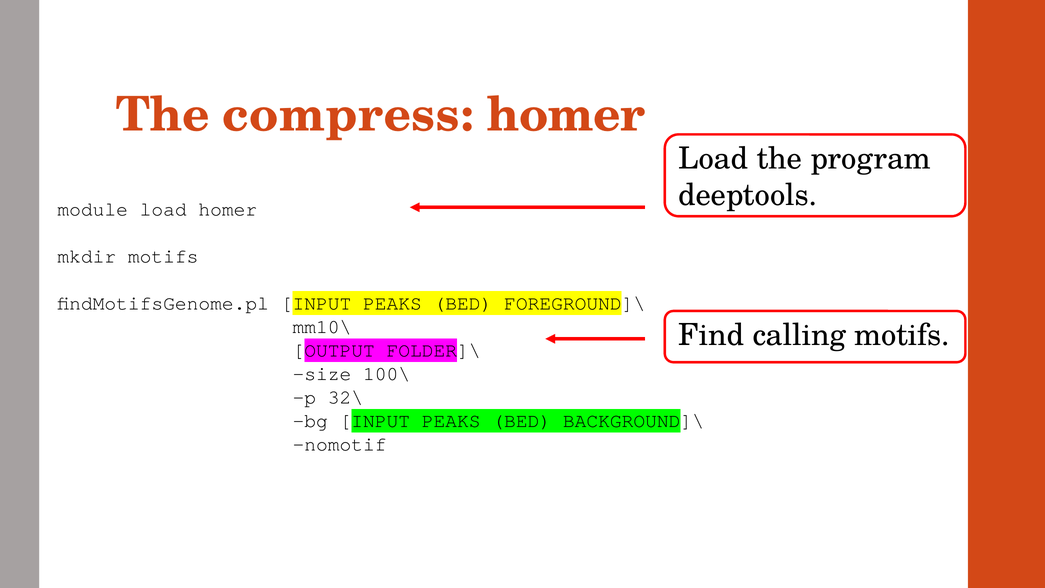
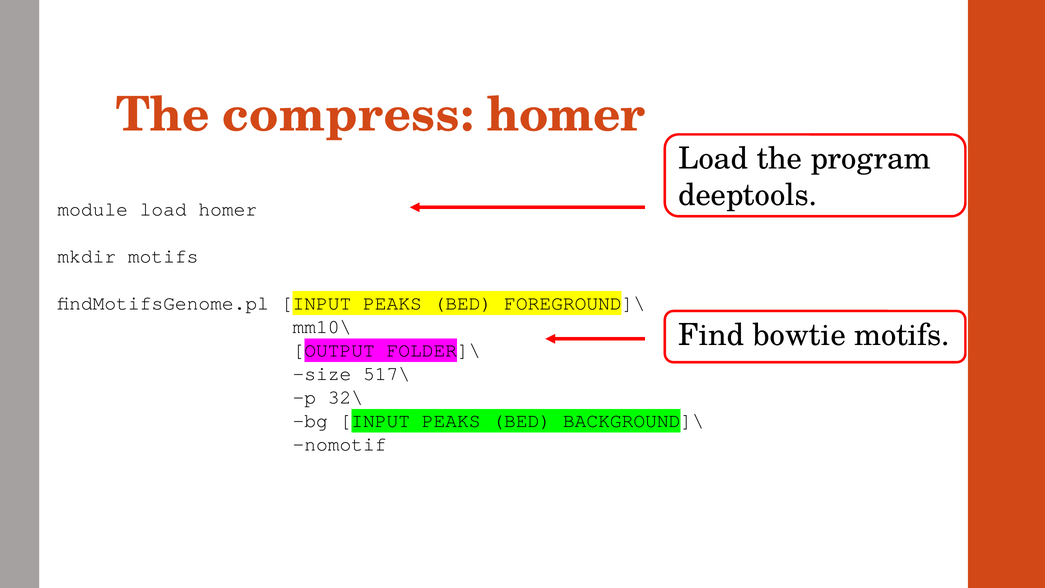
calling: calling -> bowtie (799, 335)
100\: 100\ -> 517\ (387, 374)
